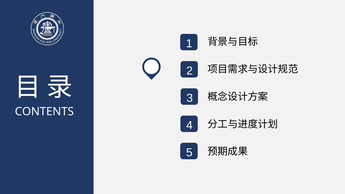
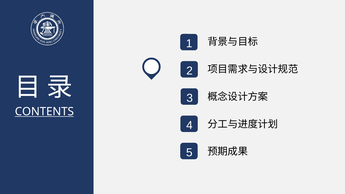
CONTENTS underline: none -> present (44, 112)
